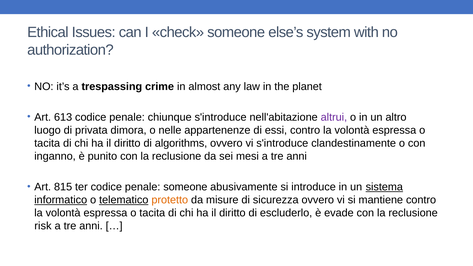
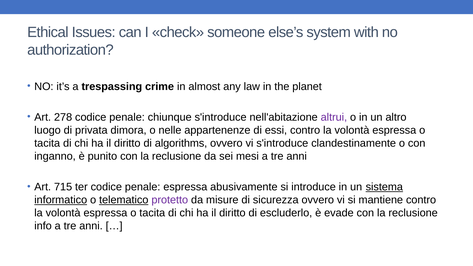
613: 613 -> 278 (63, 117)
815: 815 -> 715 (63, 187)
penale someone: someone -> espressa (185, 187)
protetto colour: orange -> purple (170, 200)
risk: risk -> info (43, 226)
